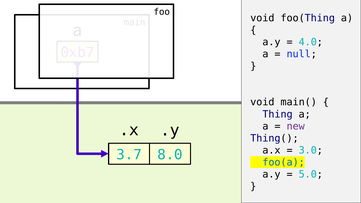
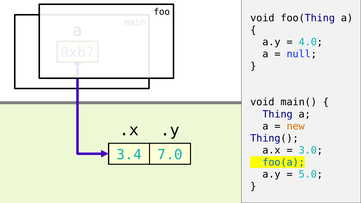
new colour: purple -> orange (296, 126)
3.7: 3.7 -> 3.4 (129, 155)
8.0: 8.0 -> 7.0 (170, 155)
